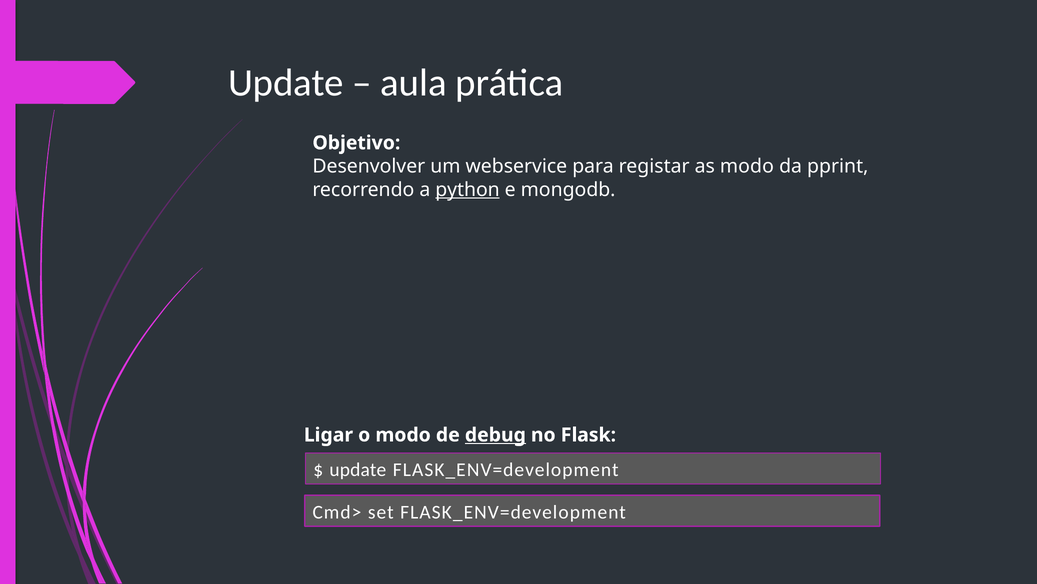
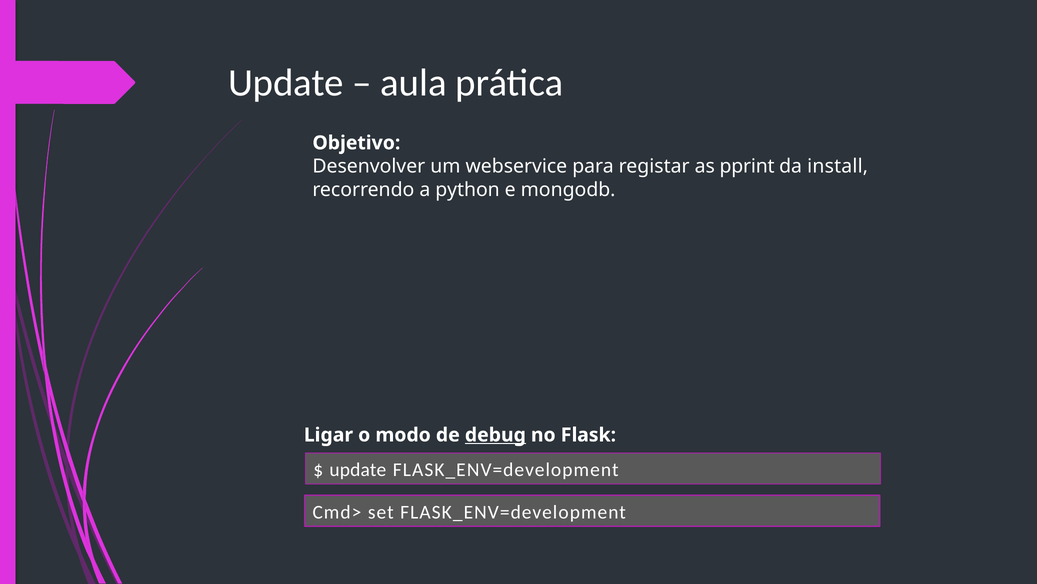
as modo: modo -> pprint (747, 166)
pprint: pprint -> install (838, 166)
python underline: present -> none (468, 189)
